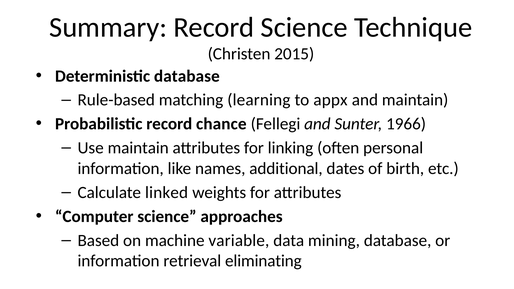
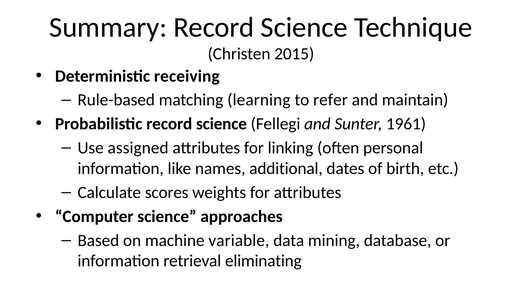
Deterministic database: database -> receiving (187, 76)
appx: appx -> refer (330, 100)
Probabilistic record chance: chance -> science (221, 124)
1966: 1966 -> 1961 (406, 124)
Use maintain: maintain -> assigned (138, 148)
linked: linked -> scores (167, 193)
